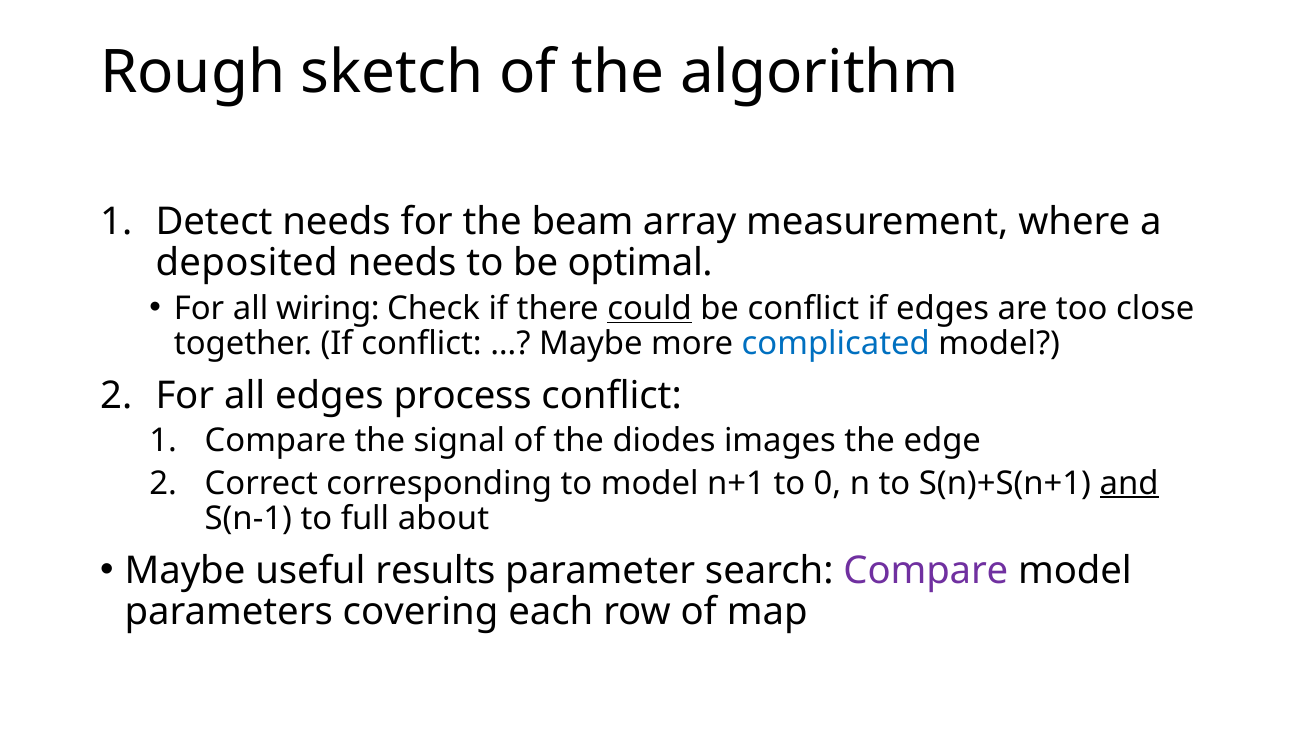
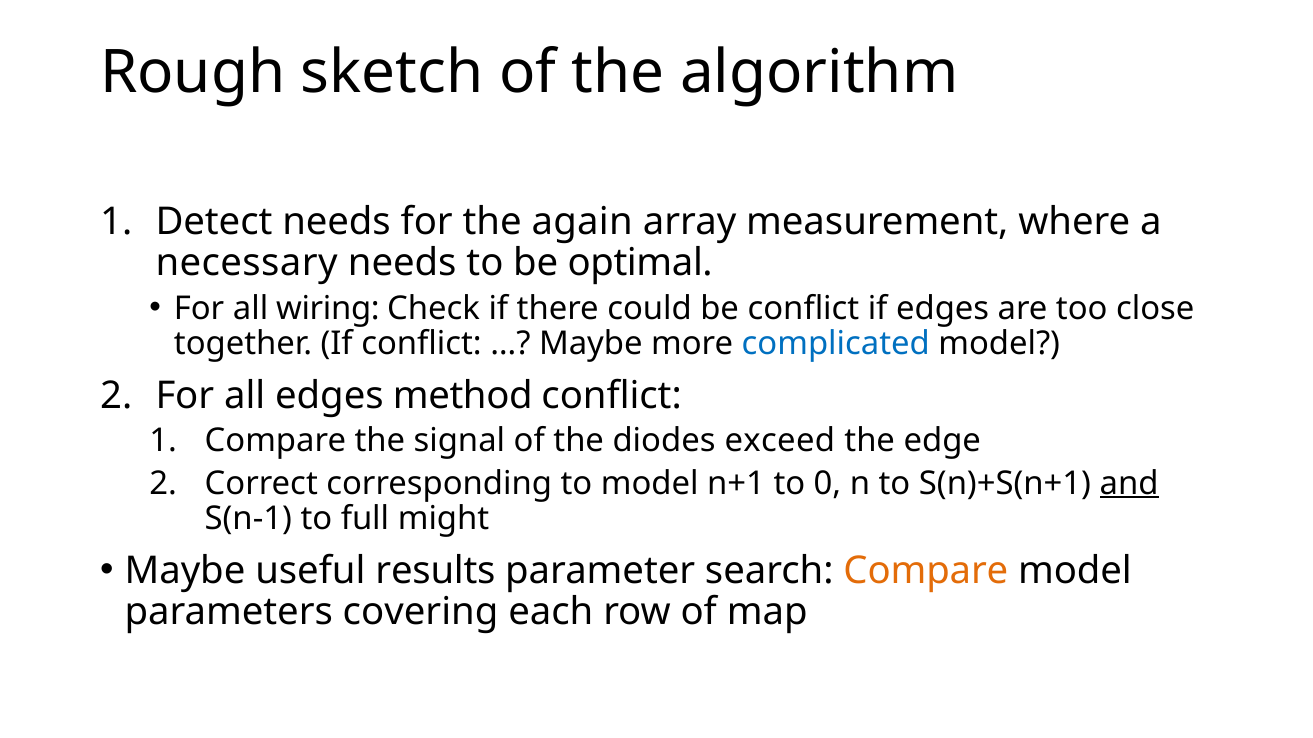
beam: beam -> again (582, 222)
deposited: deposited -> necessary (247, 263)
could underline: present -> none (650, 309)
process: process -> method (463, 396)
images: images -> exceed (780, 441)
about: about -> might (444, 519)
Compare colour: purple -> orange (926, 571)
